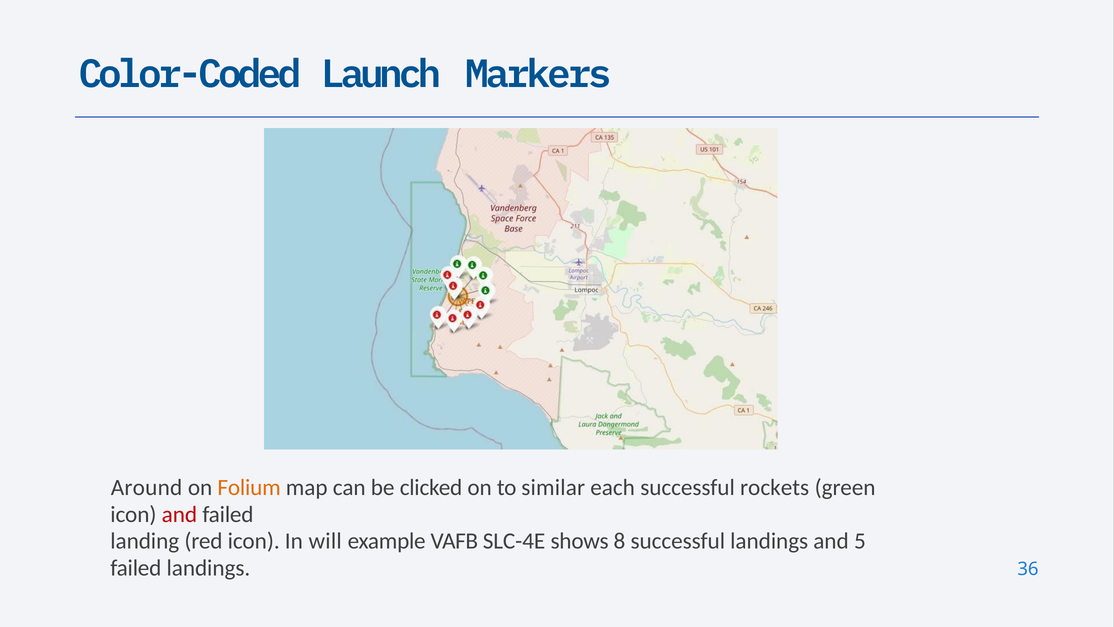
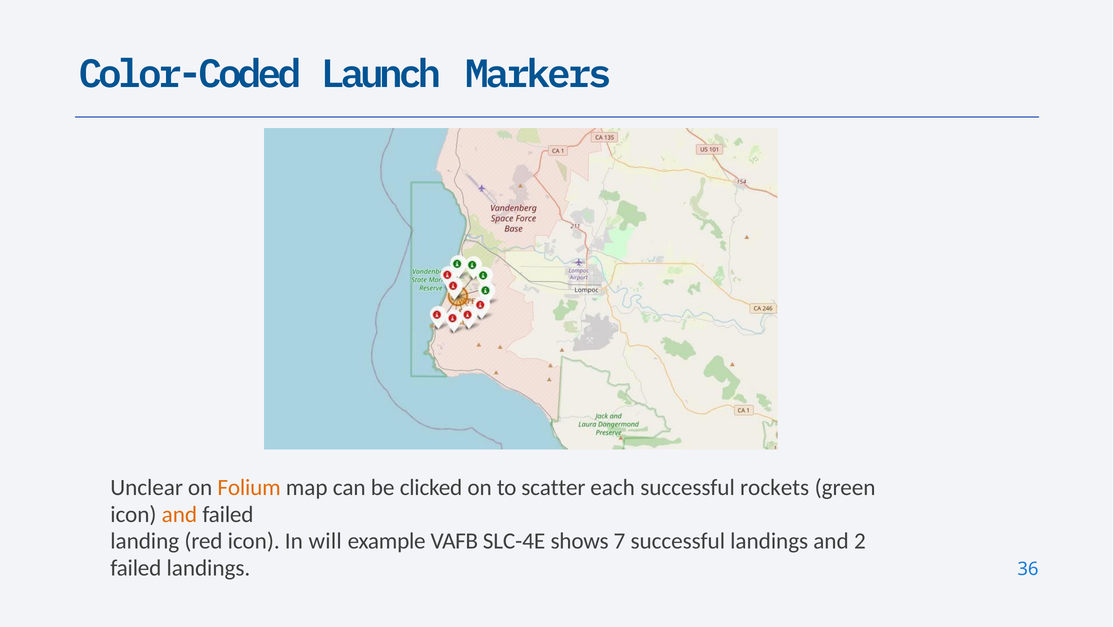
Around: Around -> Unclear (147, 488)
similar: similar -> scatter (553, 488)
and colour: red -> orange (179, 514)
8: 8 -> 7 (619, 541)
5: 5 -> 2 (860, 541)
